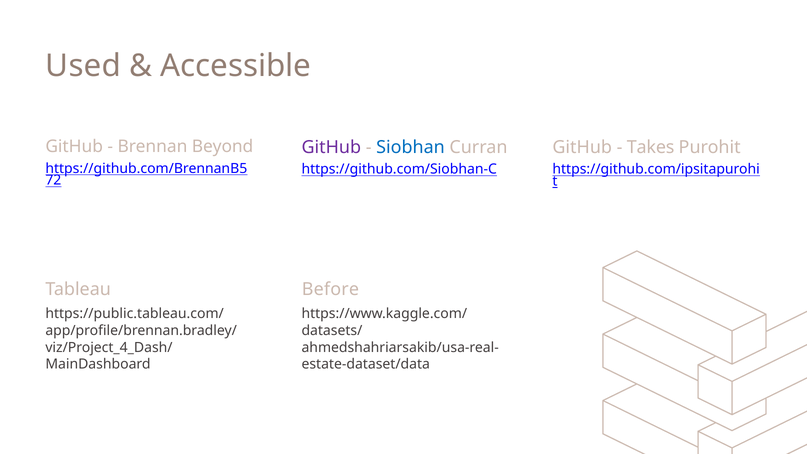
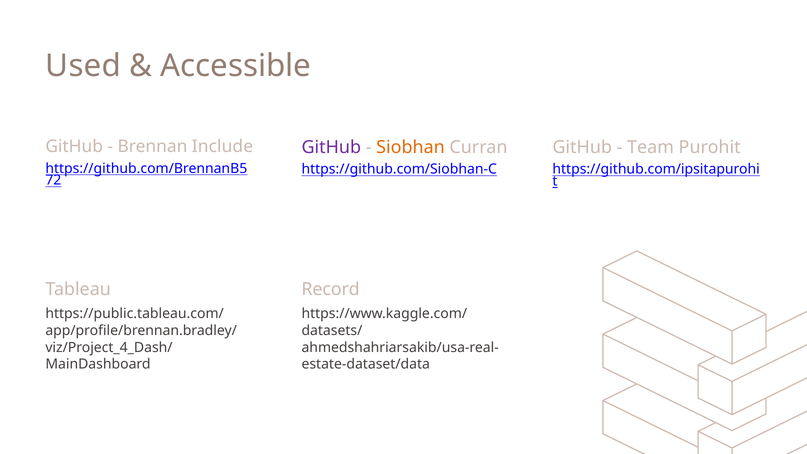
Beyond: Beyond -> Include (222, 147)
Siobhan colour: blue -> orange (410, 147)
Takes: Takes -> Team (651, 147)
Before: Before -> Record (331, 289)
